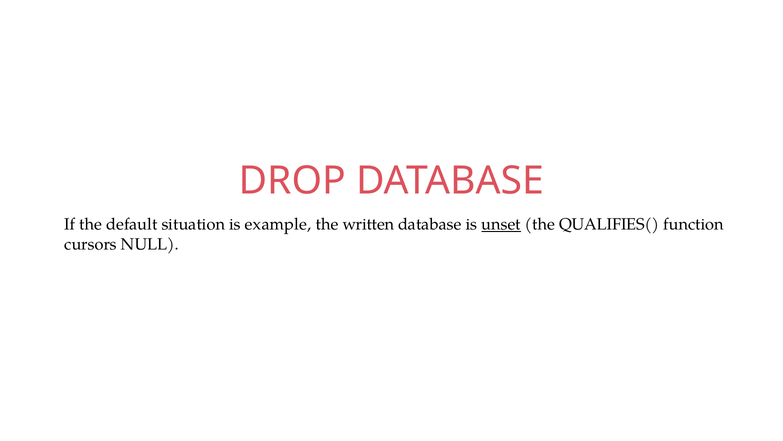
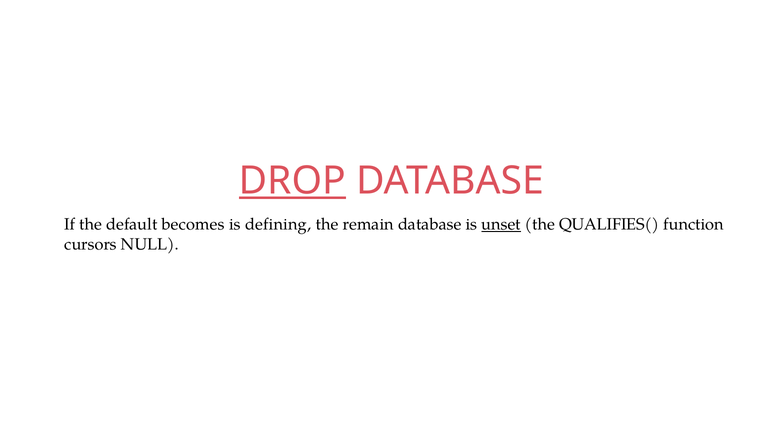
DROP underline: none -> present (292, 181)
situation: situation -> becomes (193, 224)
example: example -> defining (278, 224)
written: written -> remain (368, 224)
